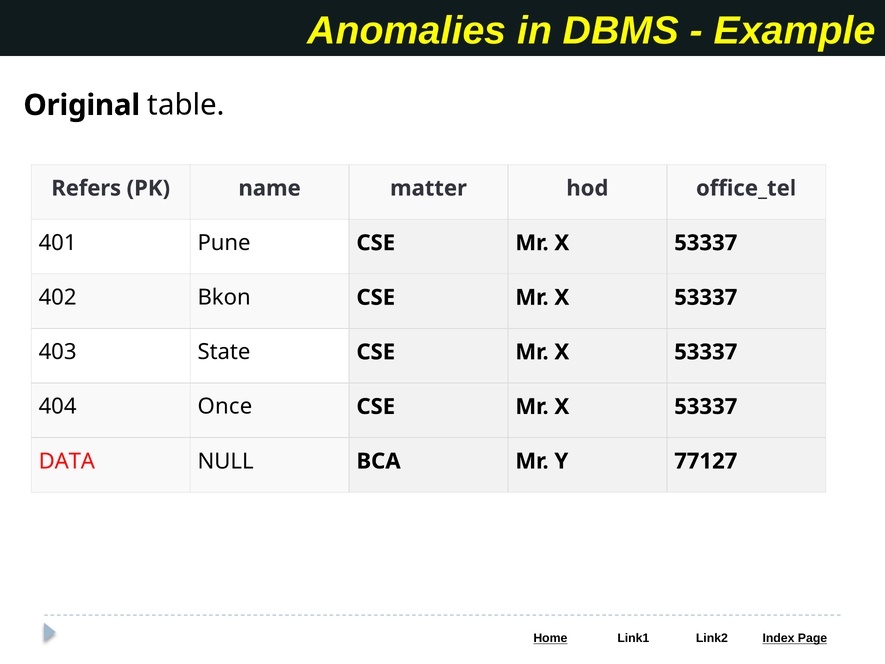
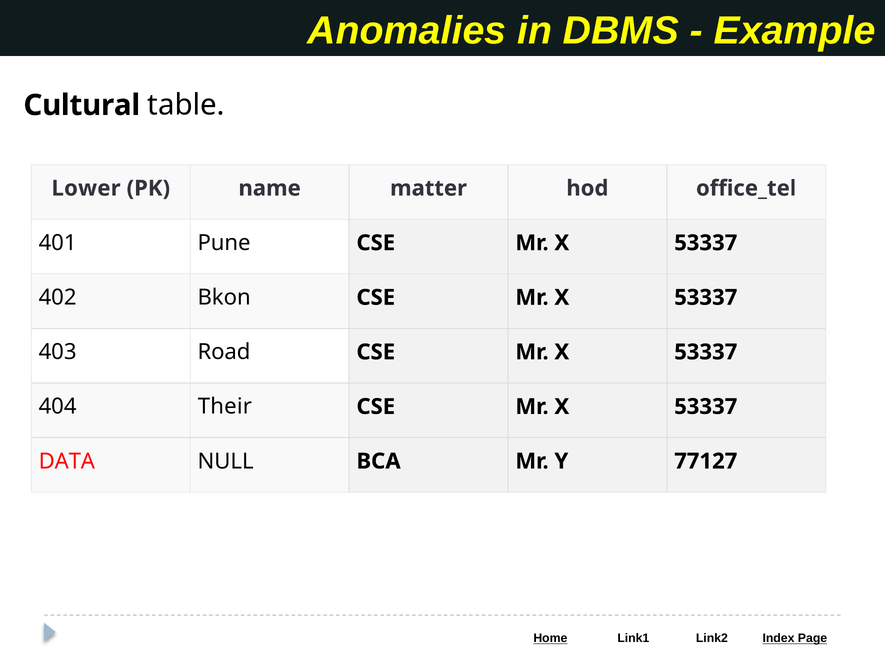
Original: Original -> Cultural (82, 105)
Refers: Refers -> Lower (86, 188)
State: State -> Road (224, 352)
Once: Once -> Their (225, 406)
